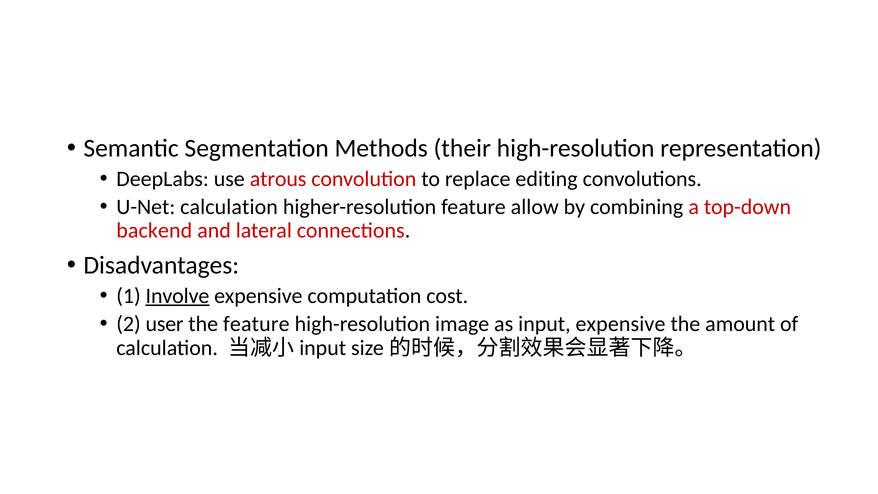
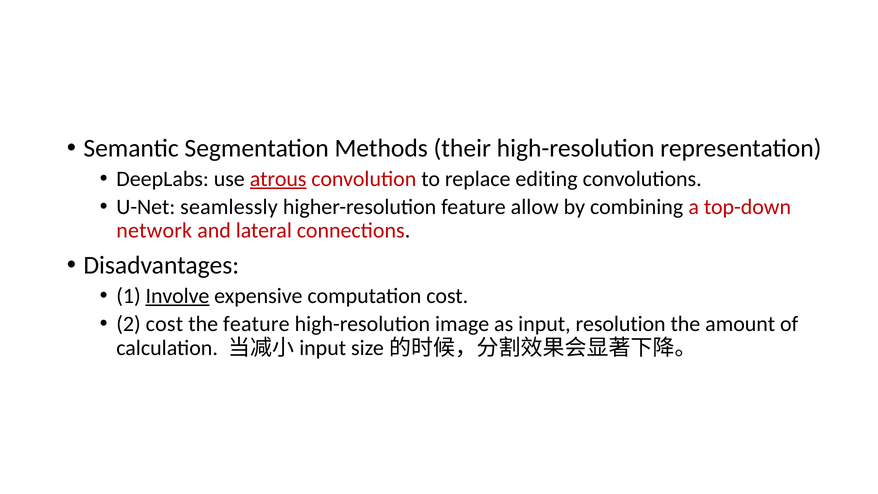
atrous underline: none -> present (278, 179)
U-Net calculation: calculation -> seamlessly (229, 207)
backend: backend -> network (154, 231)
2 user: user -> cost (164, 324)
input expensive: expensive -> resolution (621, 324)
